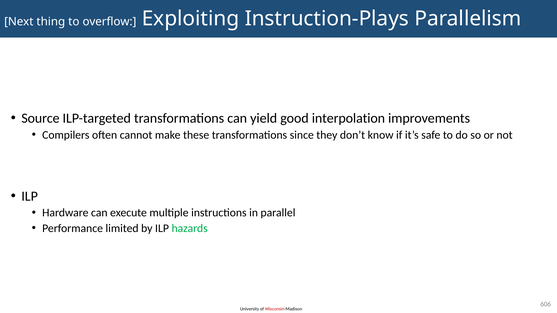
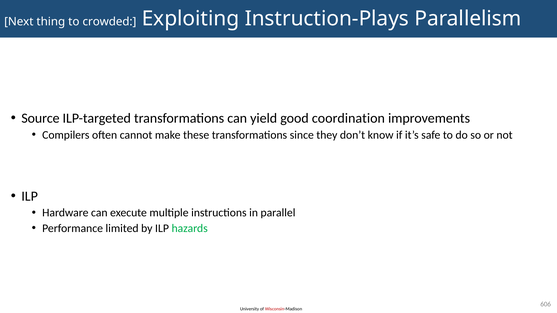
overflow: overflow -> crowded (109, 22)
interpolation: interpolation -> coordination (348, 118)
